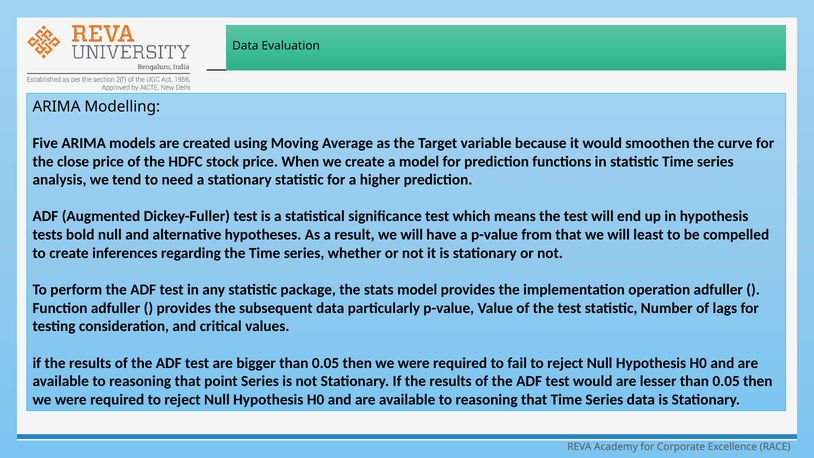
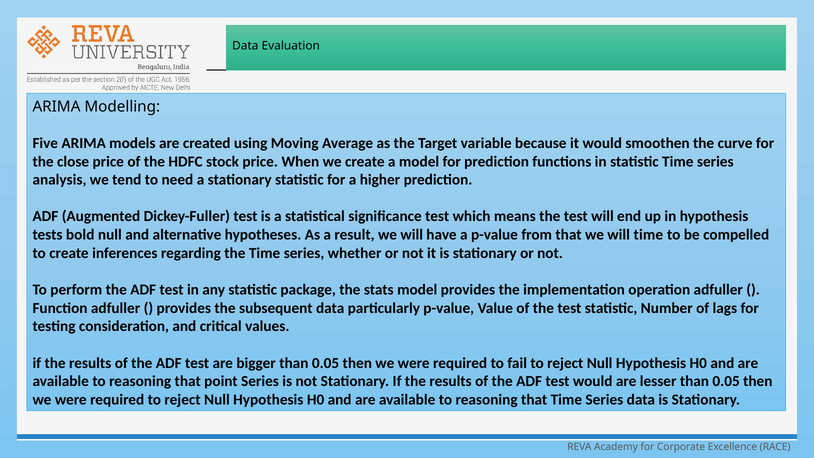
will least: least -> time (648, 235)
